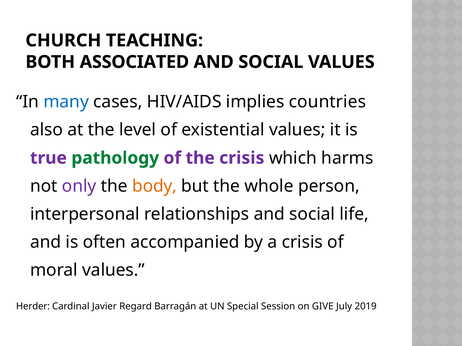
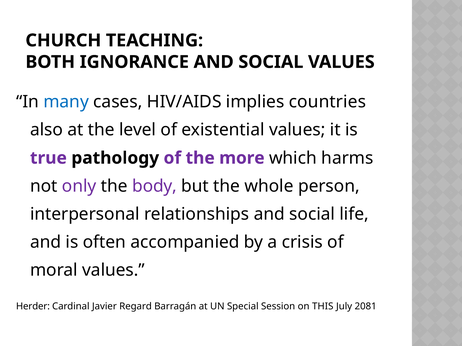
ASSOCIATED: ASSOCIATED -> IGNORANCE (134, 62)
pathology colour: green -> black (115, 158)
the crisis: crisis -> more (242, 158)
body colour: orange -> purple (155, 186)
GIVE: GIVE -> THIS (323, 307)
2019: 2019 -> 2081 (366, 307)
